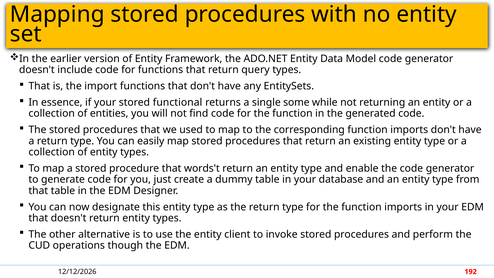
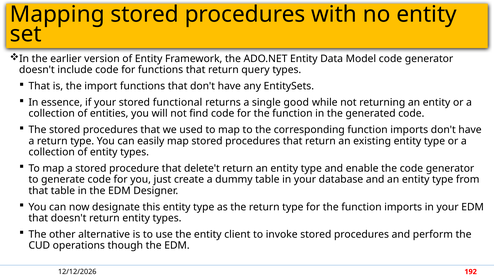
some: some -> good (296, 102)
words't: words't -> delete't (202, 168)
